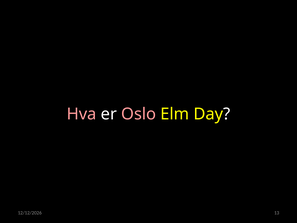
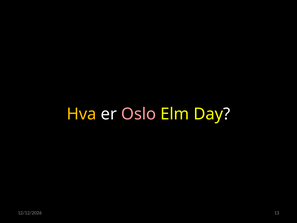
Hva colour: pink -> yellow (82, 114)
